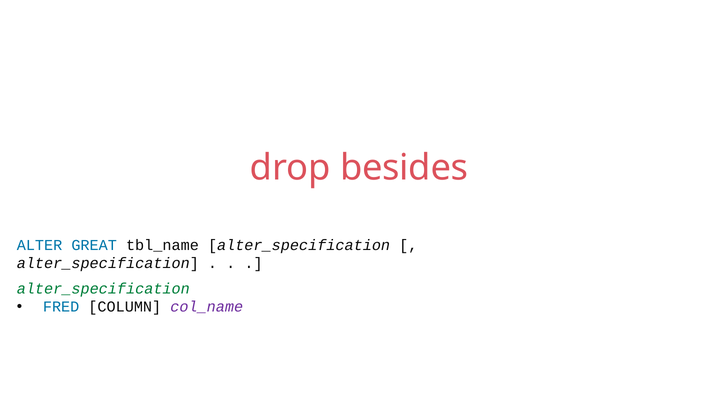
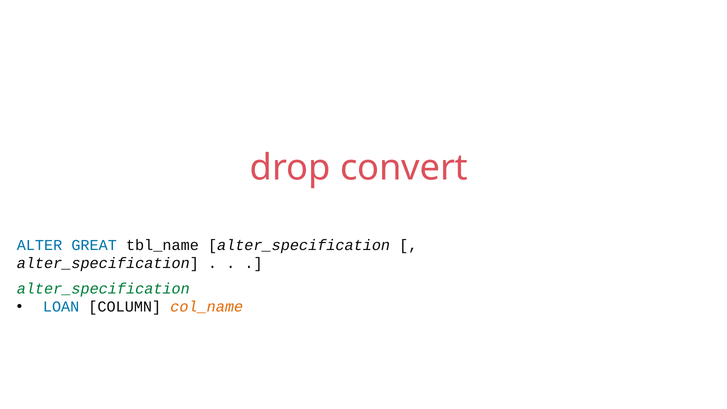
besides: besides -> convert (404, 168)
FRED: FRED -> LOAN (61, 307)
col_name colour: purple -> orange (207, 307)
